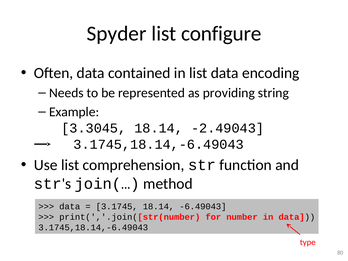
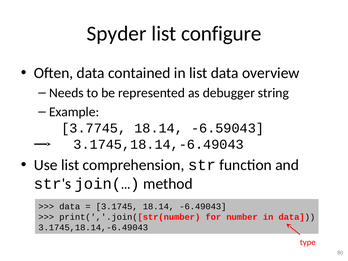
encoding: encoding -> overview (271, 73)
providing: providing -> debugger (229, 93)
3.3045: 3.3045 -> 3.7745 (94, 128)
-2.49043: -2.49043 -> -6.59043 (228, 128)
